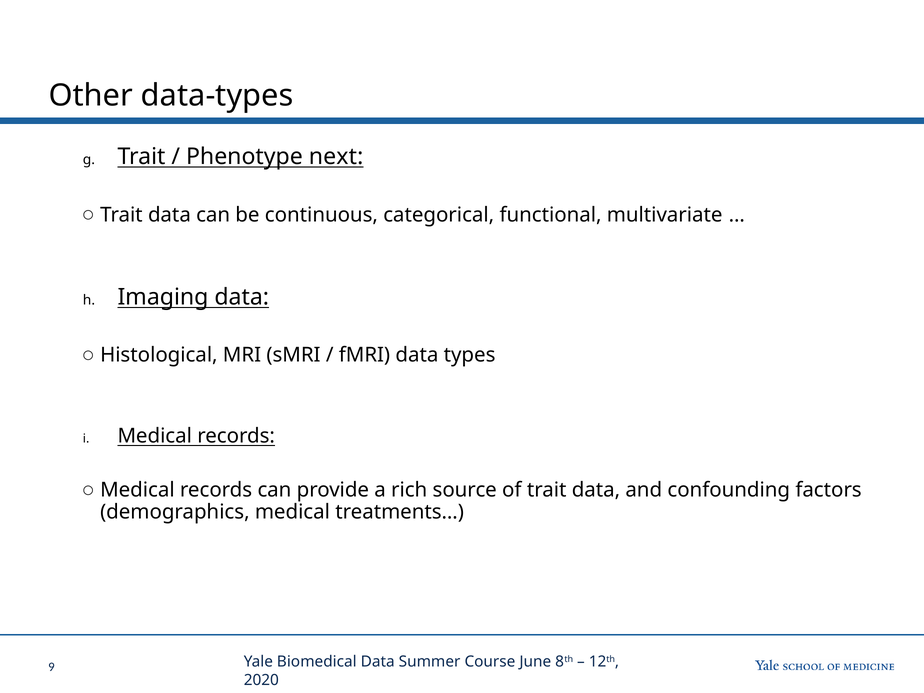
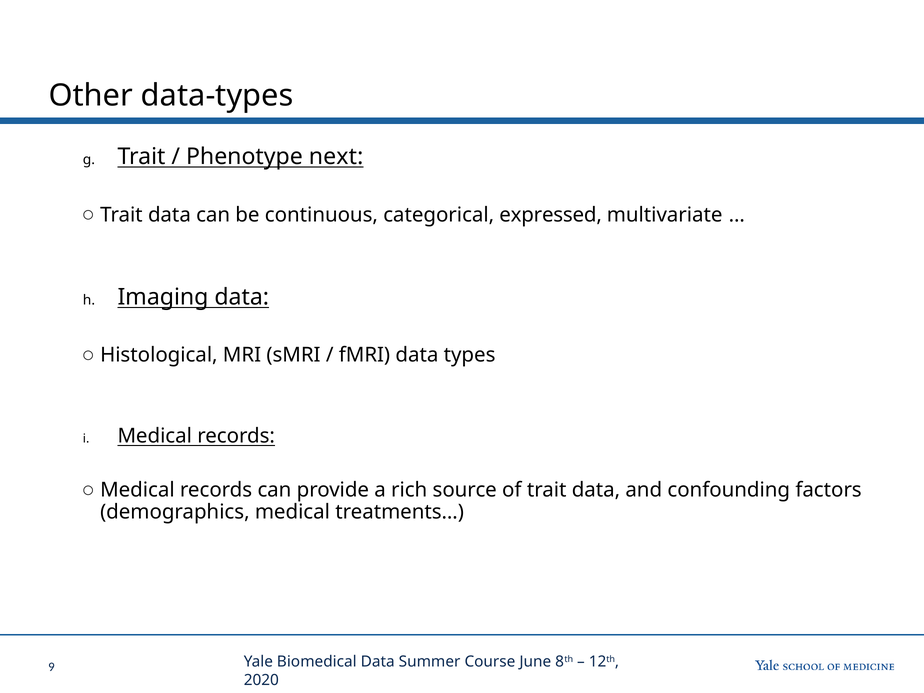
functional: functional -> expressed (551, 215)
